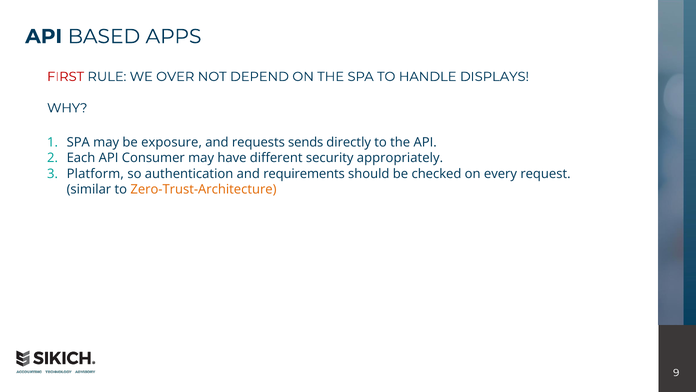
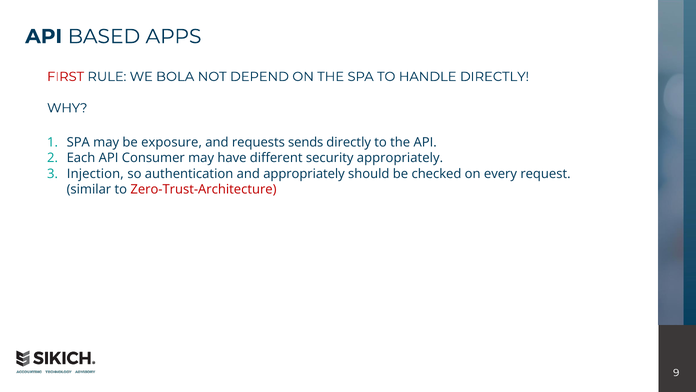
OVER: OVER -> BOLA (175, 77)
HANDLE DISPLAYS: DISPLAYS -> DIRECTLY (494, 77)
Platform: Platform -> Injection (95, 174)
and requirements: requirements -> appropriately (304, 174)
Zero-Trust-Architecture colour: orange -> red (203, 189)
